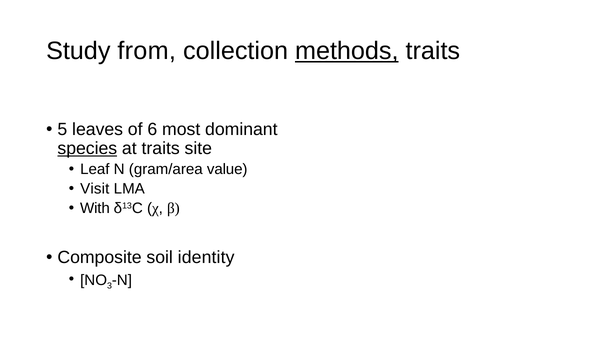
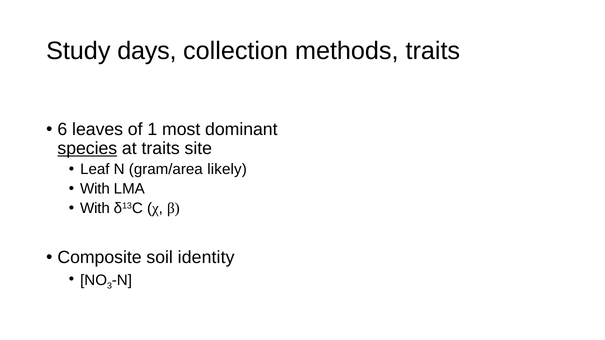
from: from -> days (147, 51)
methods underline: present -> none (347, 51)
5: 5 -> 6 (62, 130)
6: 6 -> 1 (152, 130)
value: value -> likely (227, 170)
Visit: Visit -> With (95, 189)
